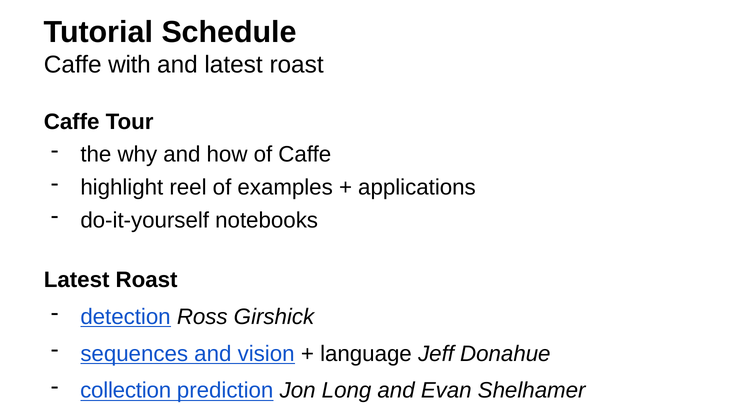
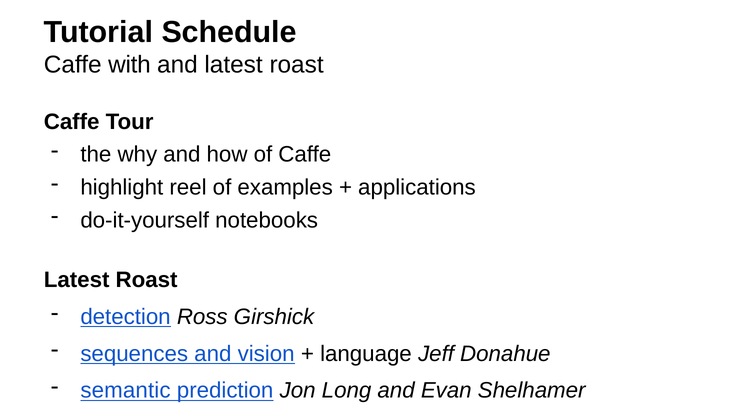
collection: collection -> semantic (125, 391)
